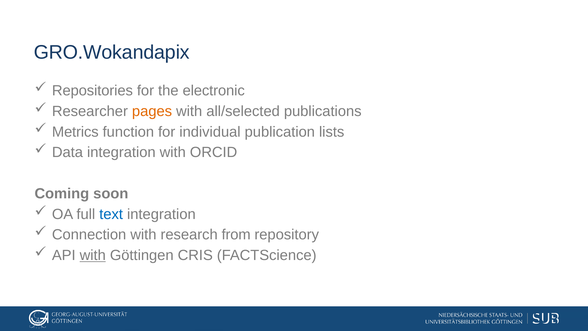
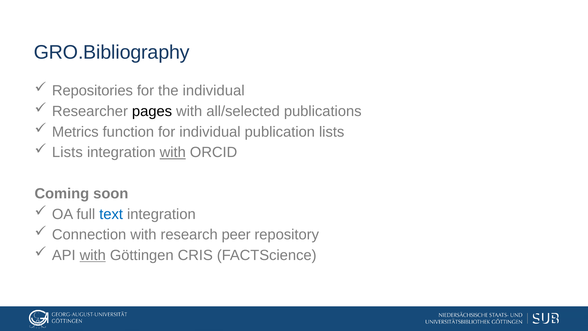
GRO.Wokandapix: GRO.Wokandapix -> GRO.Bibliography (112, 52)
the electronic: electronic -> individual (214, 91)
pages colour: orange -> black (152, 111)
Data: Data -> Lists (67, 152)
with underline: none -> present (173, 152)
from: from -> peer (236, 235)
